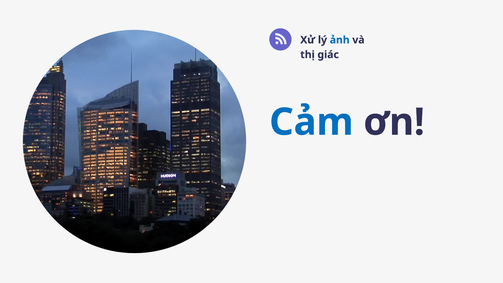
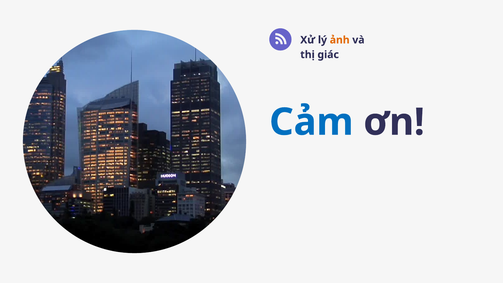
ảnh colour: blue -> orange (340, 40)
